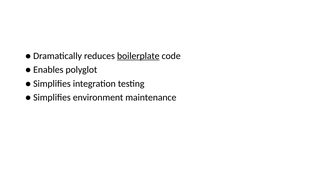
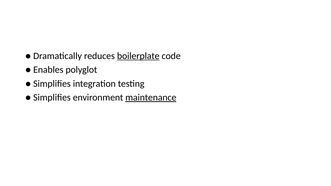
maintenance underline: none -> present (151, 98)
